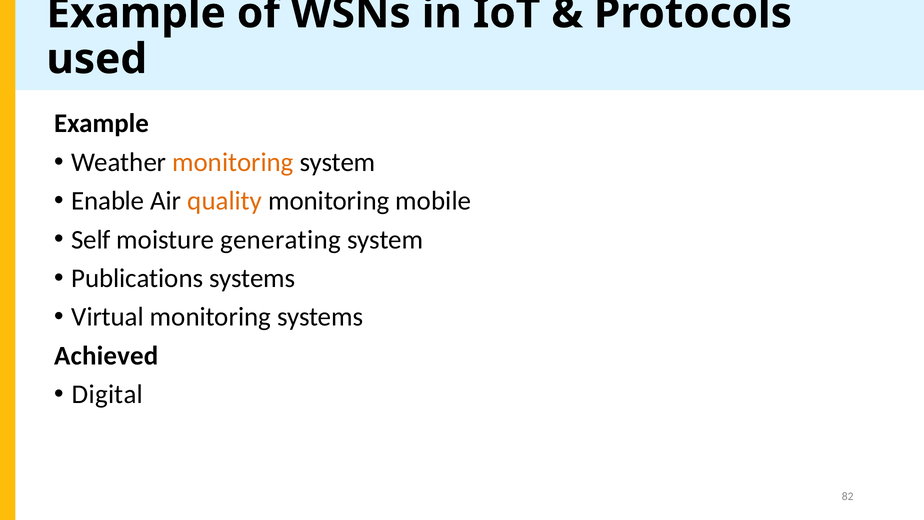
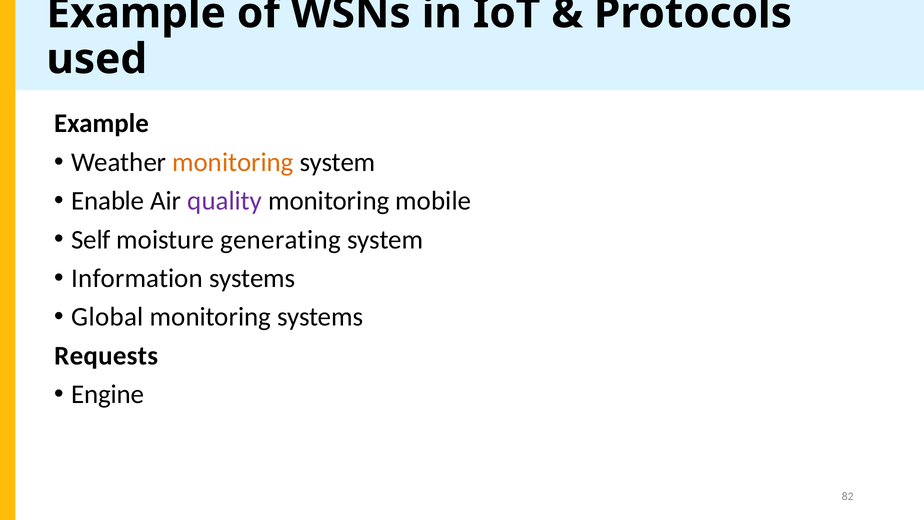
quality colour: orange -> purple (225, 201)
Publications: Publications -> Information (137, 278)
Virtual: Virtual -> Global (107, 317)
Achieved: Achieved -> Requests (106, 356)
Digital: Digital -> Engine (108, 394)
